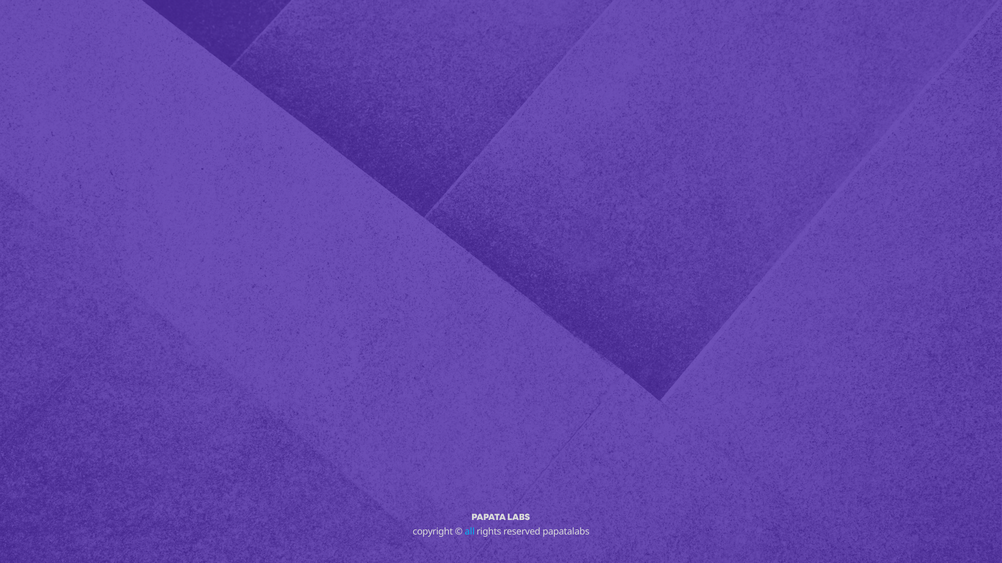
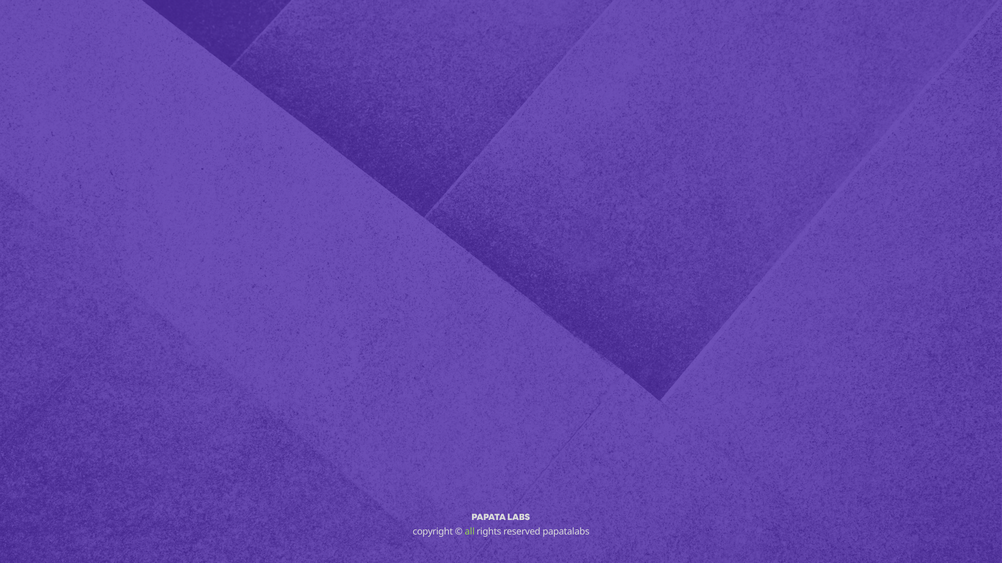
all colour: light blue -> light green (470, 532)
